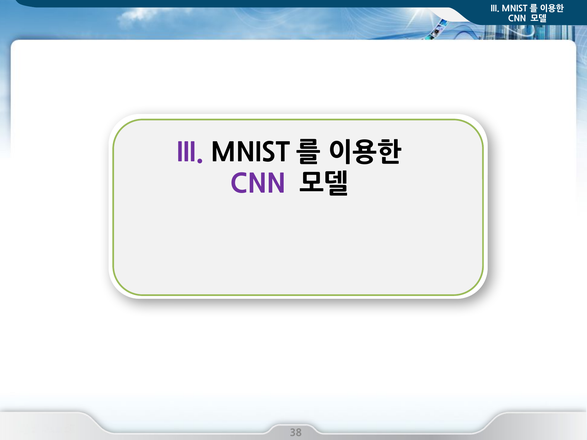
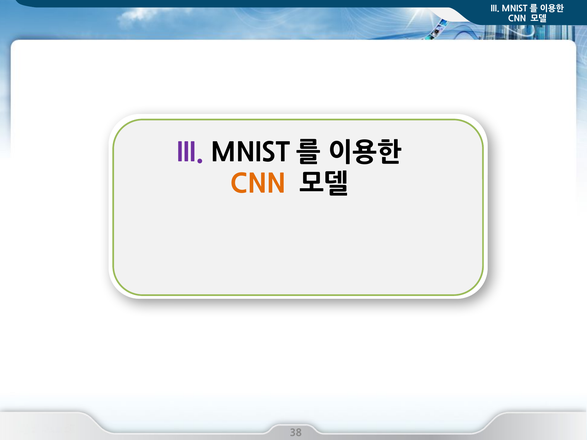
CNN colour: purple -> orange (258, 184)
